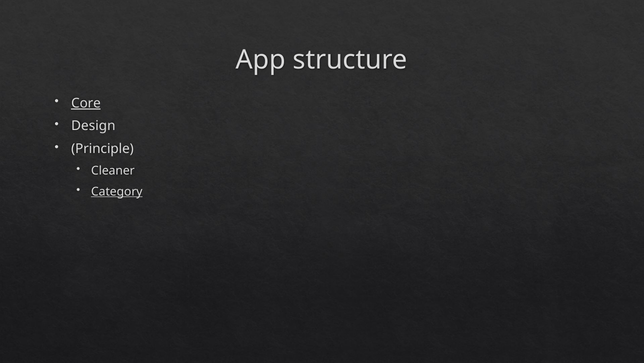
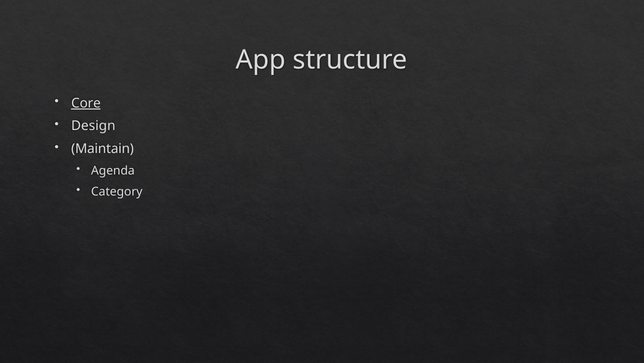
Principle: Principle -> Maintain (103, 149)
Cleaner: Cleaner -> Agenda (113, 170)
Category underline: present -> none (117, 191)
